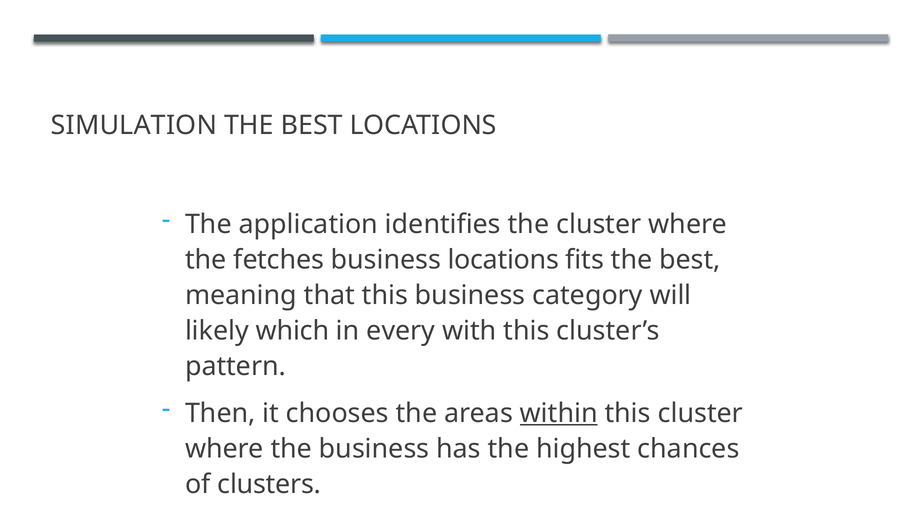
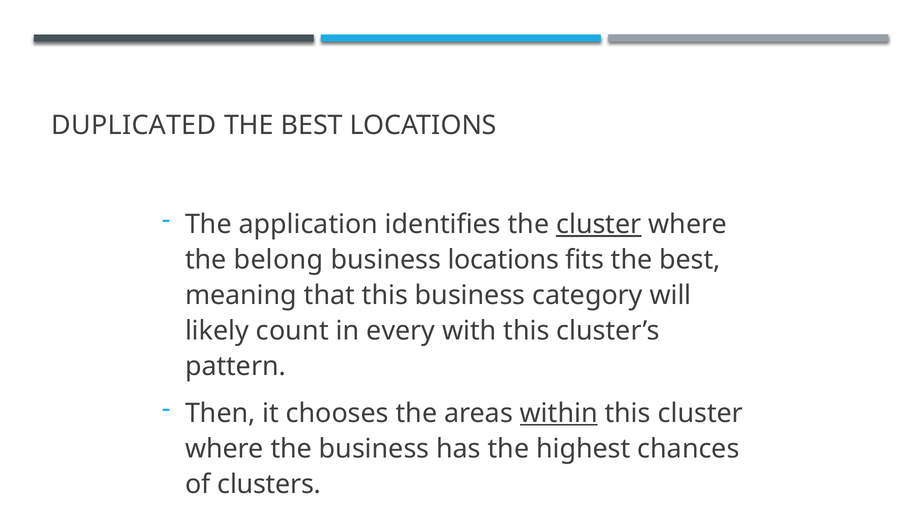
SIMULATION: SIMULATION -> DUPLICATED (134, 125)
cluster underline: none -> present (599, 224)
fetches: fetches -> belong (278, 260)
which: which -> count (292, 331)
